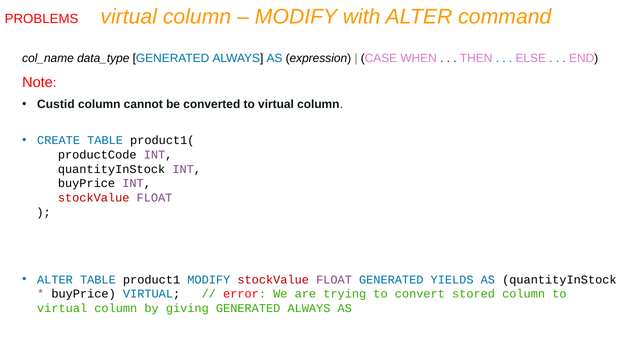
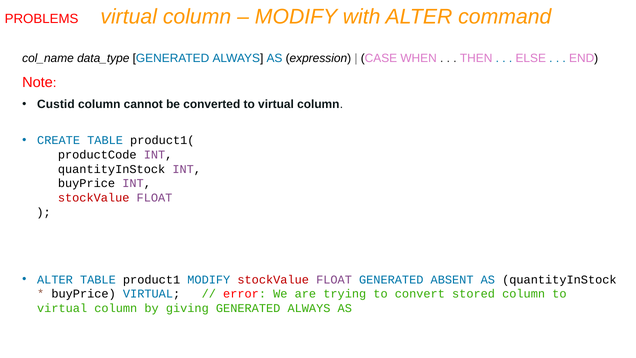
YIELDS: YIELDS -> ABSENT (452, 279)
